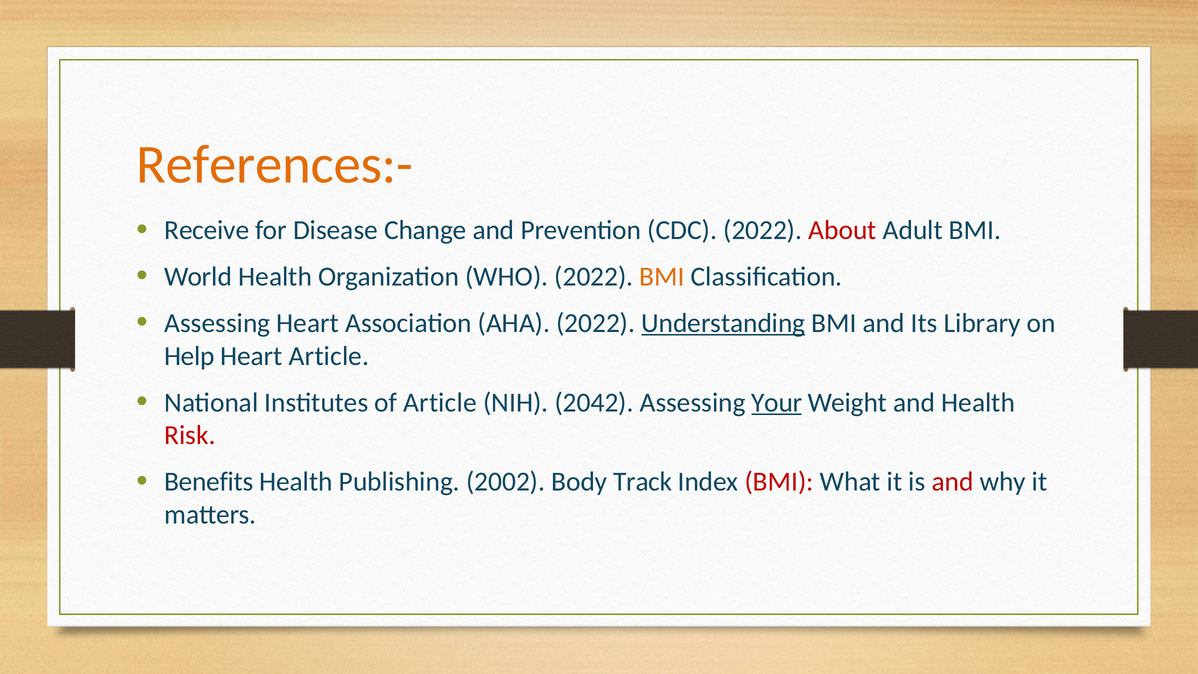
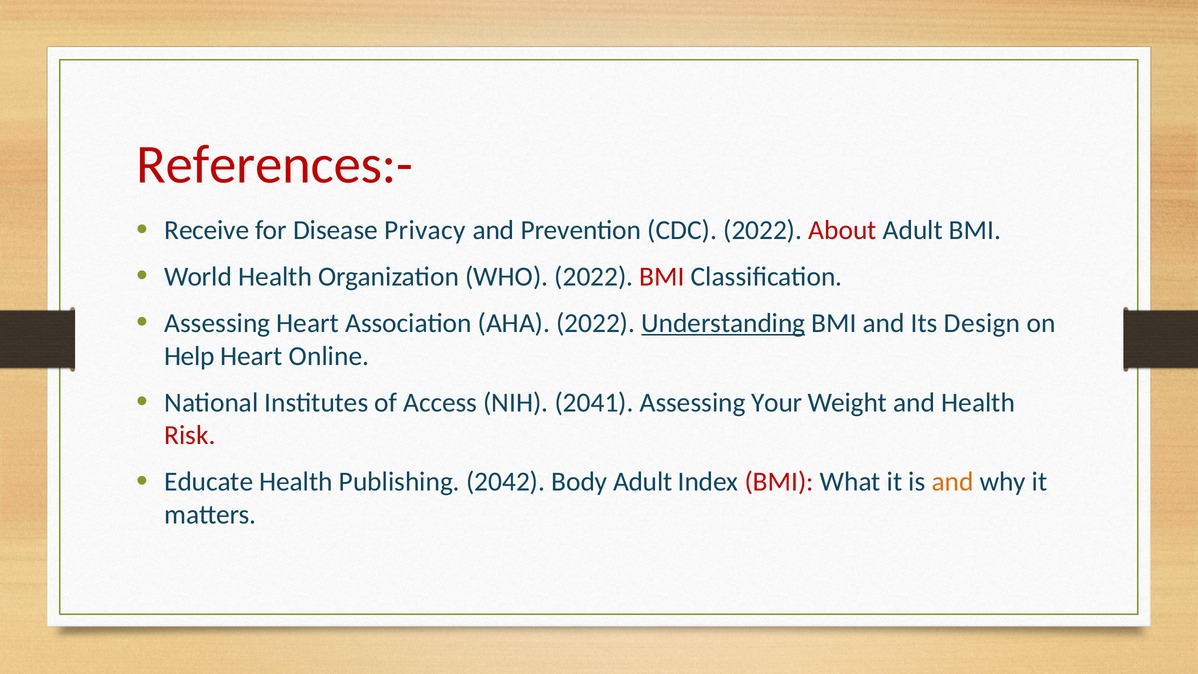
References:- colour: orange -> red (275, 164)
Change: Change -> Privacy (425, 230)
BMI colour: orange -> red (662, 277)
Library: Library -> Design (982, 323)
Heart Article: Article -> Online (329, 356)
of Article: Article -> Access (440, 402)
2042: 2042 -> 2041 (594, 402)
Your underline: present -> none (777, 402)
Benefits: Benefits -> Educate (209, 482)
2002: 2002 -> 2042 (506, 482)
Body Track: Track -> Adult (643, 482)
and colour: red -> orange (953, 482)
